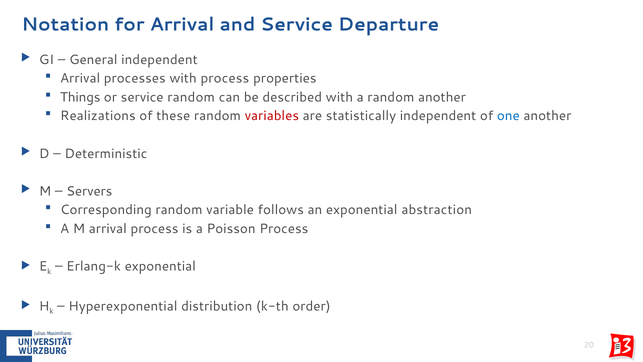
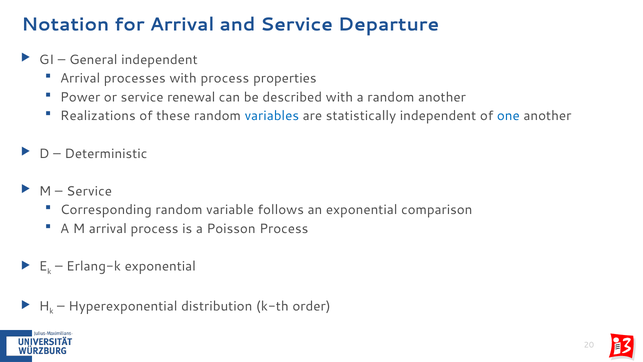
Things: Things -> Power (80, 97)
service random: random -> renewal (191, 97)
variables colour: red -> blue (272, 116)
Servers: Servers -> Service (89, 191)
abstraction: abstraction -> comparison (437, 210)
